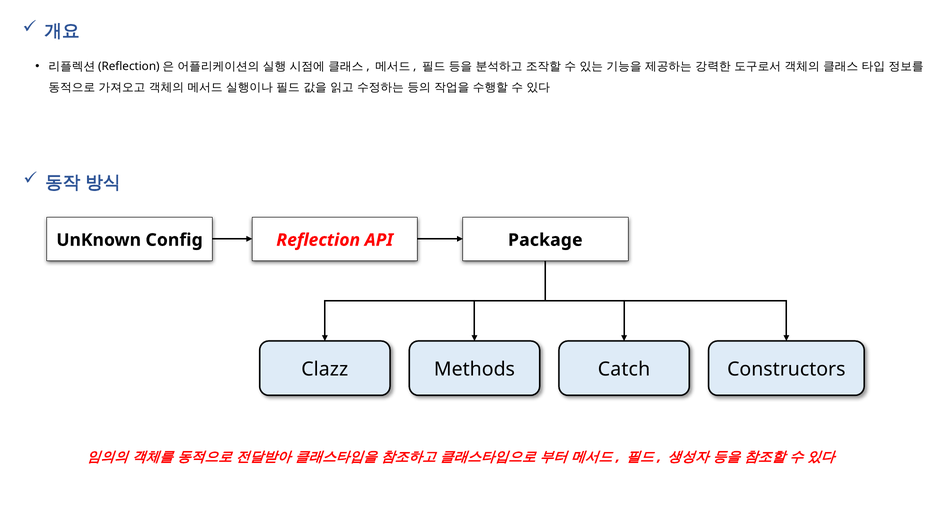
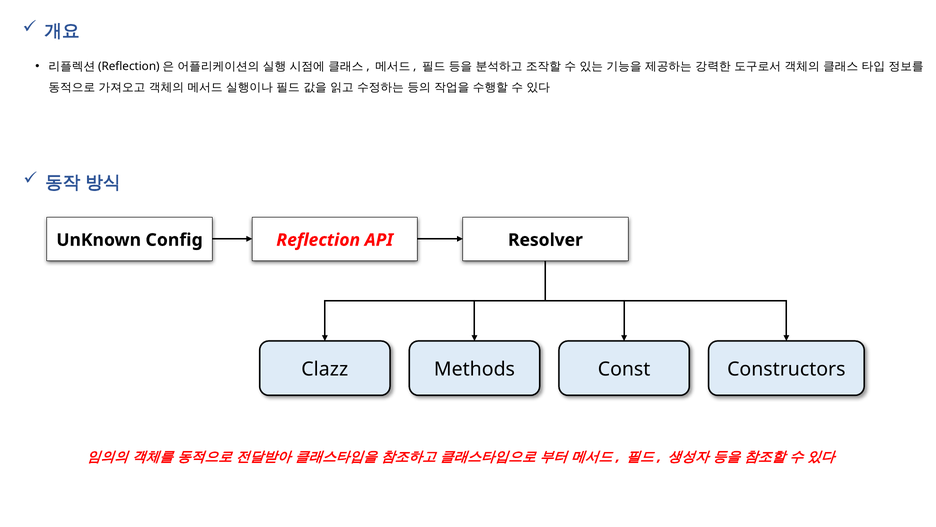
Package: Package -> Resolver (545, 240)
Catch: Catch -> Const (624, 369)
